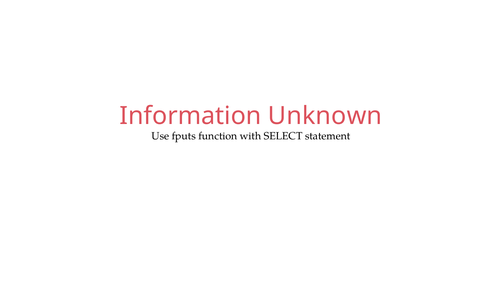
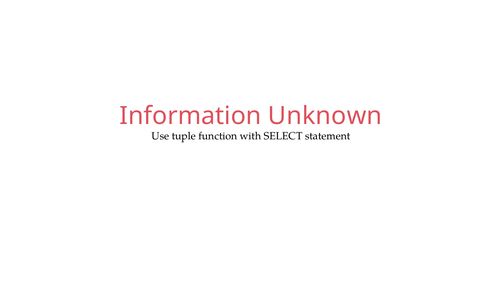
fputs: fputs -> tuple (184, 136)
